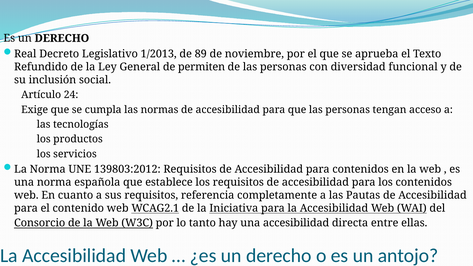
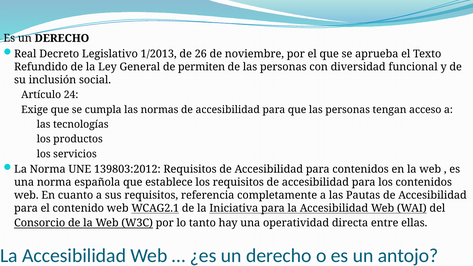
89: 89 -> 26 (201, 54)
una accesibilidad: accesibilidad -> operatividad (296, 223)
